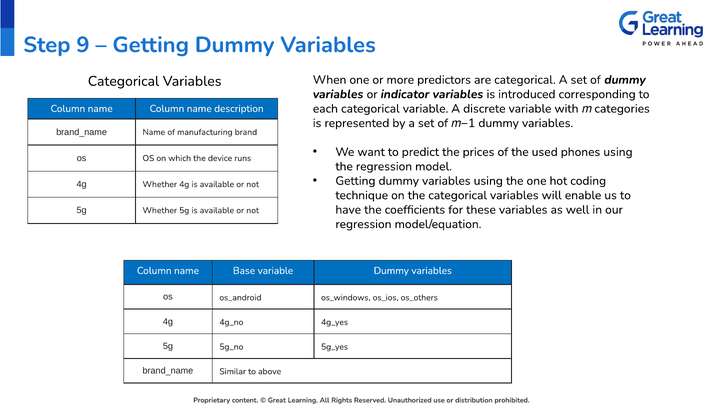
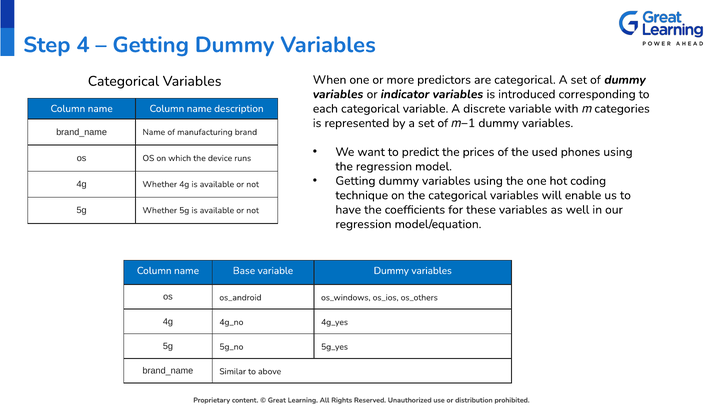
9: 9 -> 4 (83, 45)
